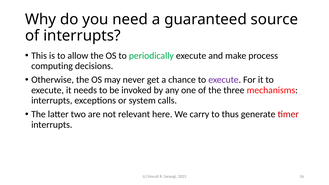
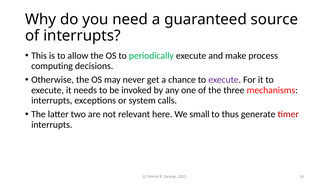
carry: carry -> small (199, 114)
